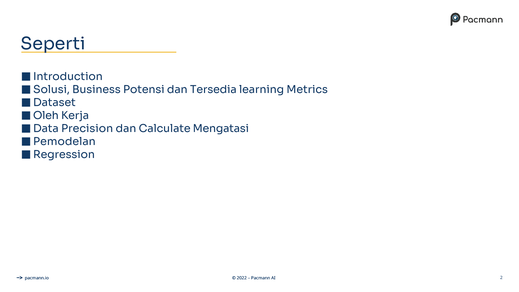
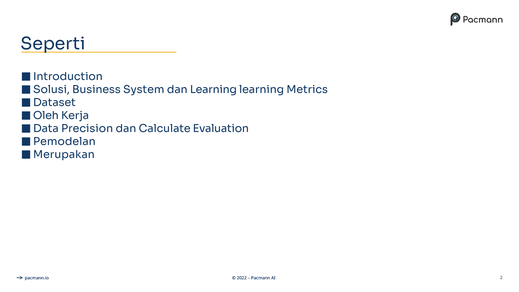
Potensi: Potensi -> System (144, 90)
dan Tersedia: Tersedia -> Learning (213, 90)
Mengatasi: Mengatasi -> Evaluation (221, 129)
Regression: Regression -> Merupakan (64, 155)
